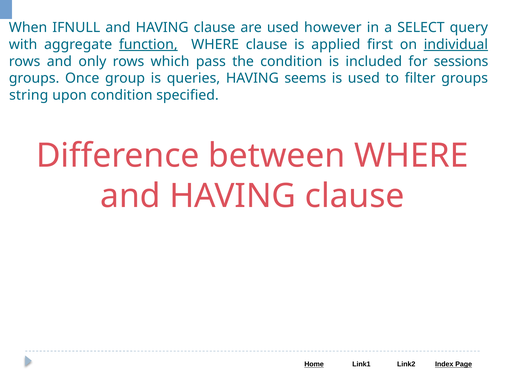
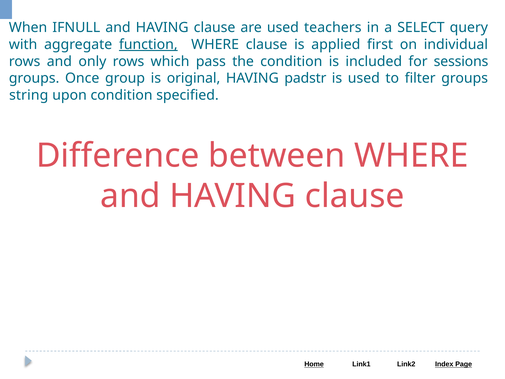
however: however -> teachers (333, 28)
individual underline: present -> none (456, 45)
queries: queries -> original (194, 78)
seems: seems -> padstr (305, 78)
